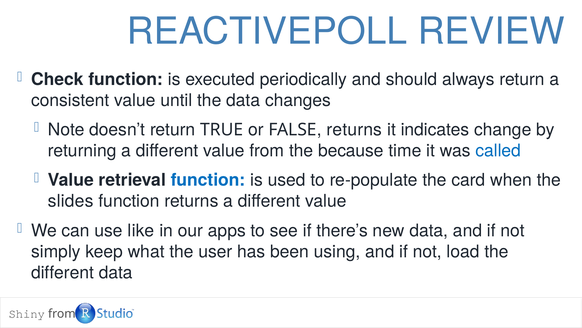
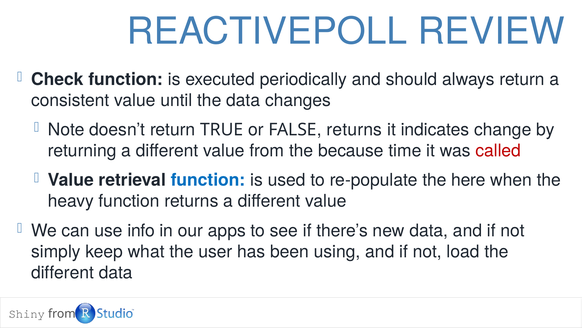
called colour: blue -> red (498, 150)
card: card -> here (468, 180)
slides: slides -> heavy (71, 201)
like: like -> info (141, 230)
